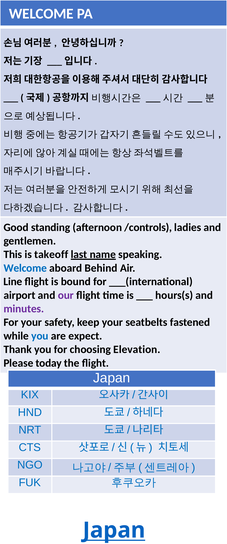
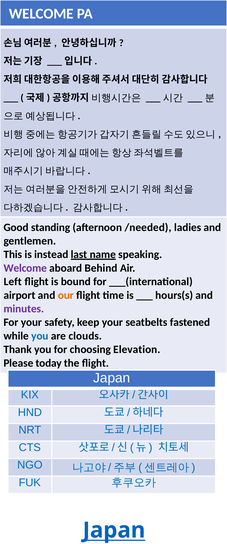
/controls: /controls -> /needed (148, 227)
takeoff: takeoff -> instead (51, 254)
Welcome colour: blue -> purple (25, 268)
Line: Line -> Left (13, 281)
our colour: purple -> orange (66, 295)
expect: expect -> clouds (85, 335)
